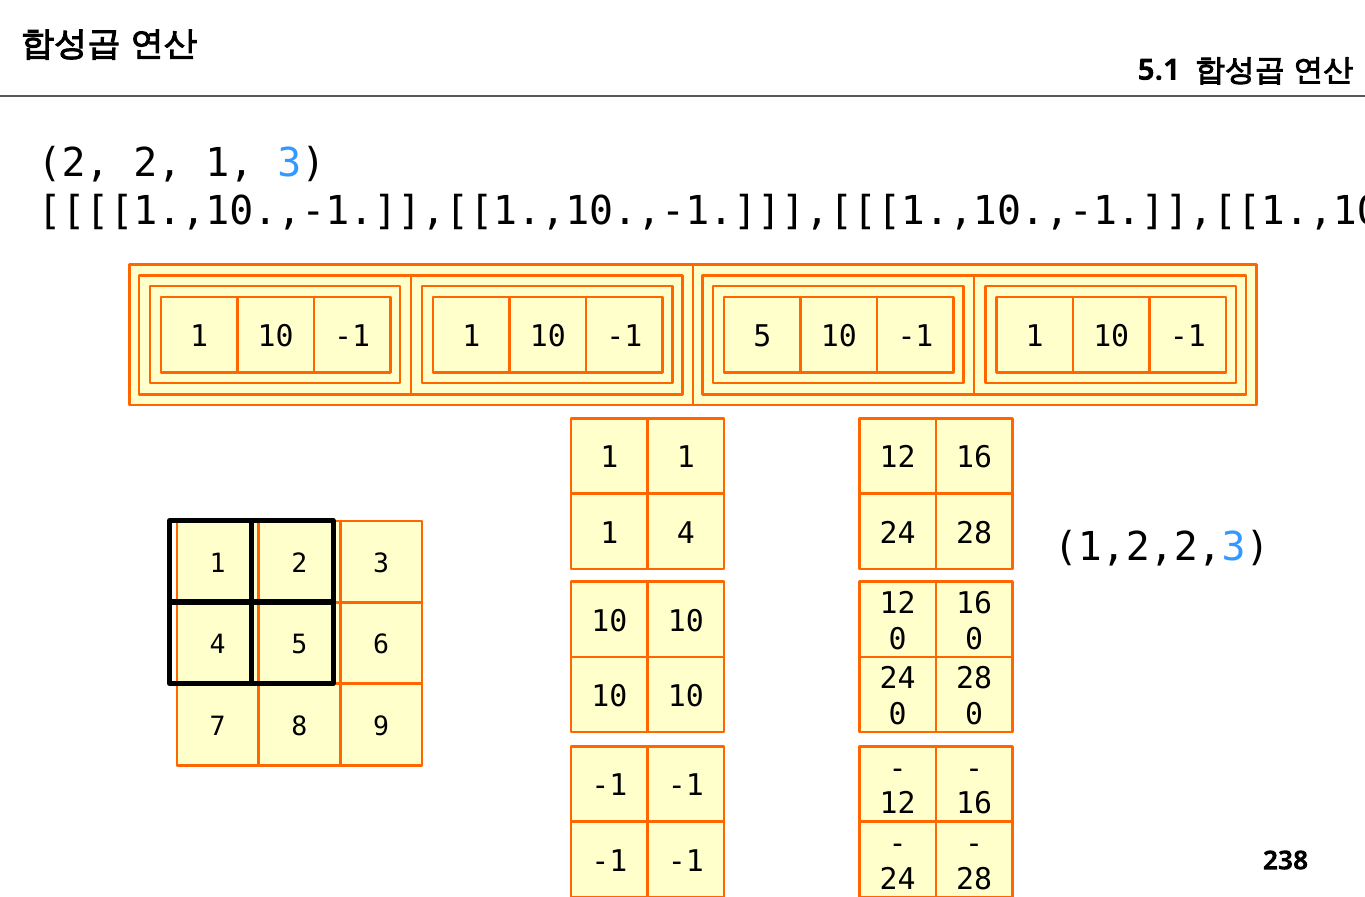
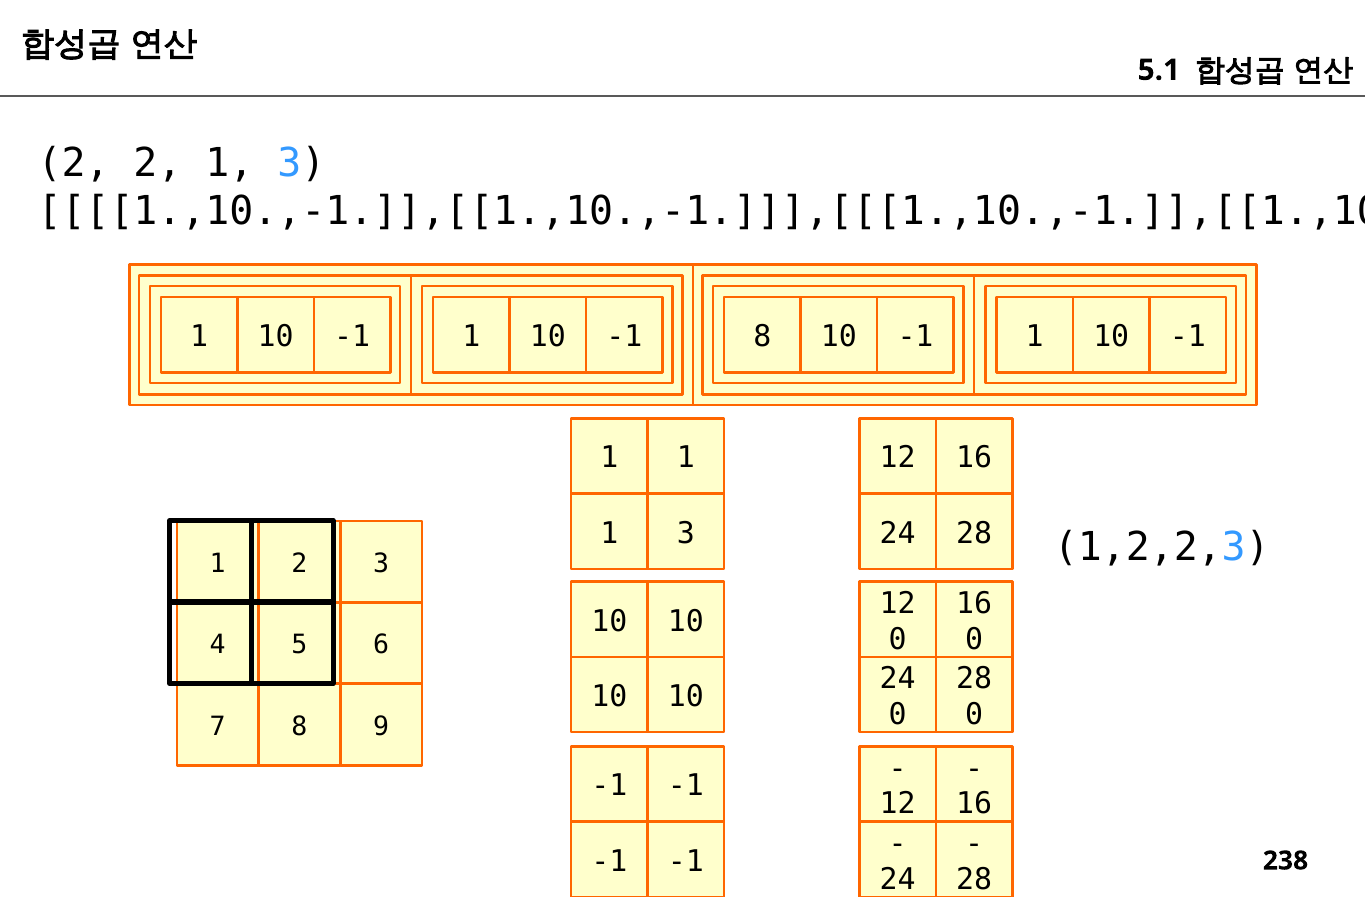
-1 5: 5 -> 8 (762, 337)
4: 4 -> 3 (686, 533)
